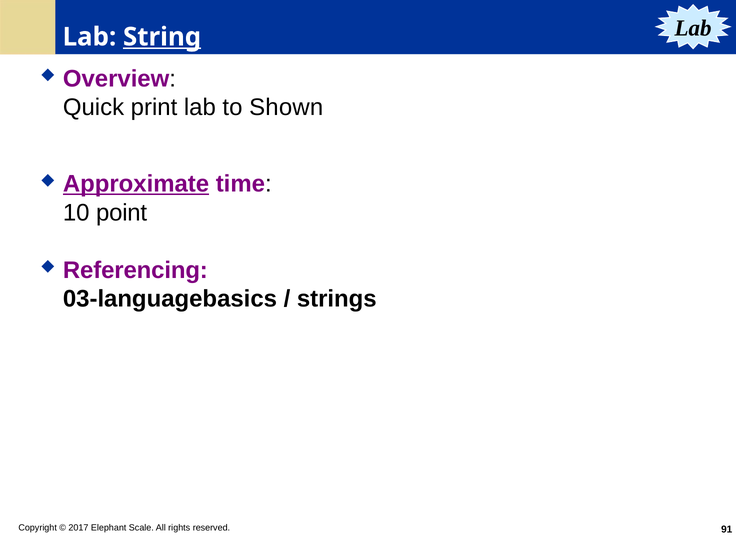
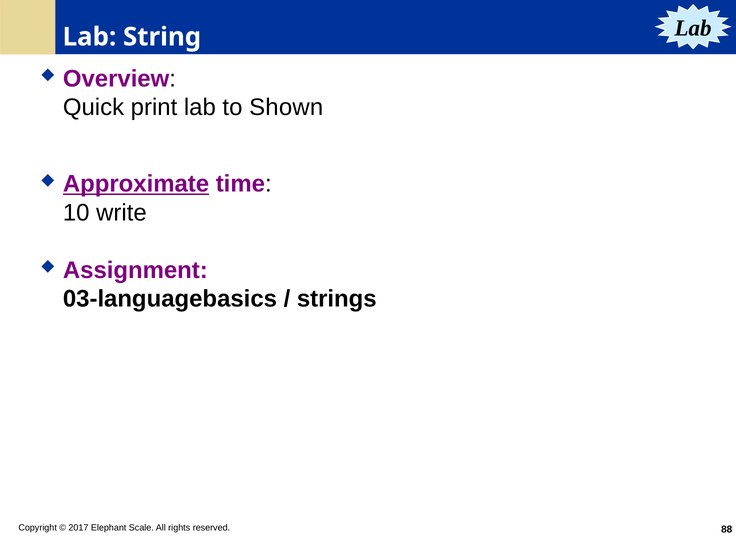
String underline: present -> none (162, 37)
point: point -> write (121, 213)
Referencing: Referencing -> Assignment (135, 270)
91: 91 -> 88 (727, 529)
